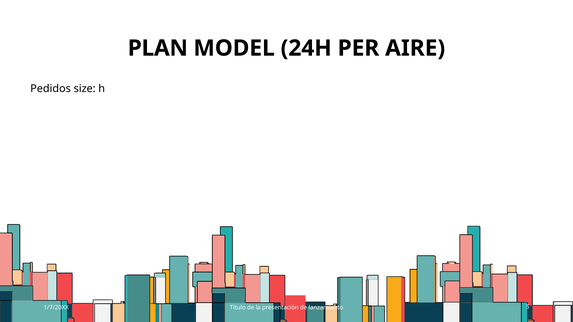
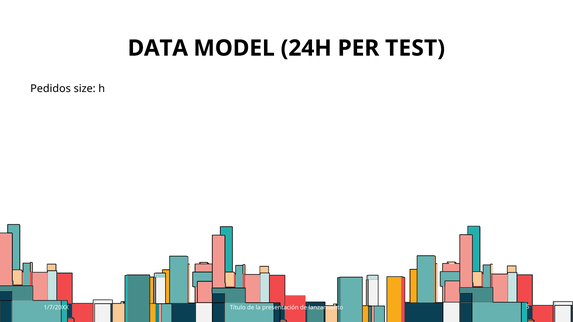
PLAN: PLAN -> DATA (158, 48)
AIRE: AIRE -> TEST (415, 48)
